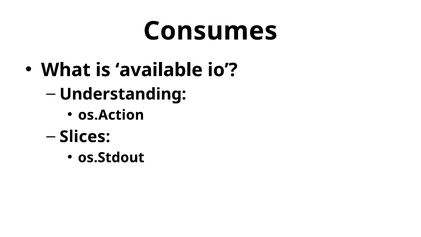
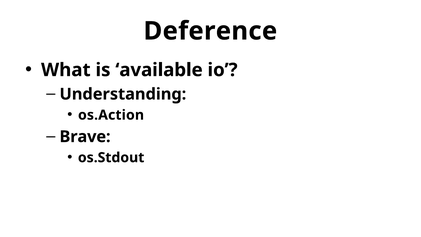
Consumes: Consumes -> Deference (210, 31)
Slices: Slices -> Brave (85, 137)
